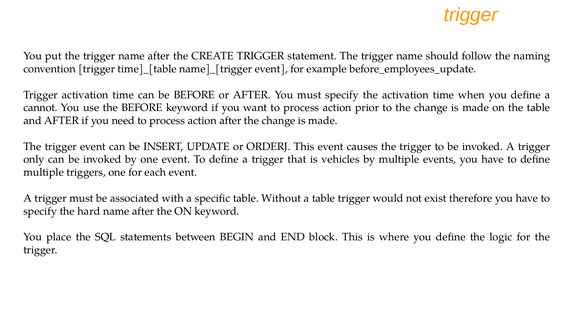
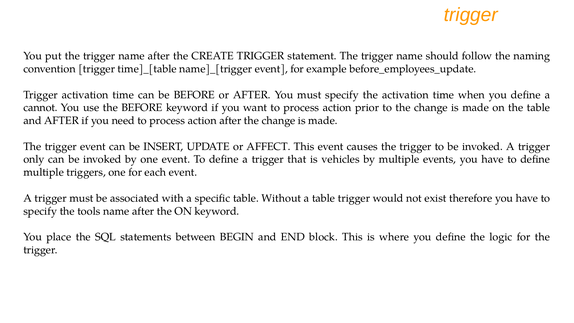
ORDERJ: ORDERJ -> AFFECT (269, 146)
hard: hard -> tools (89, 211)
